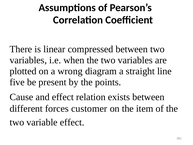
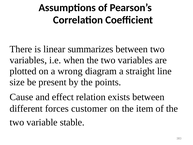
compressed: compressed -> summarizes (91, 49)
five: five -> size (17, 82)
variable effect: effect -> stable (72, 122)
